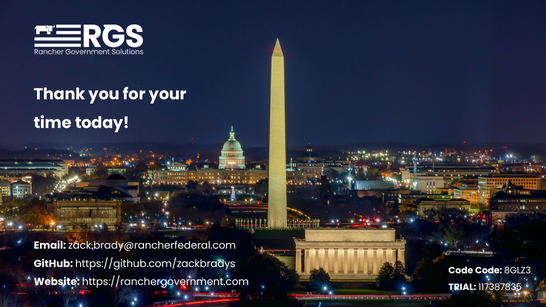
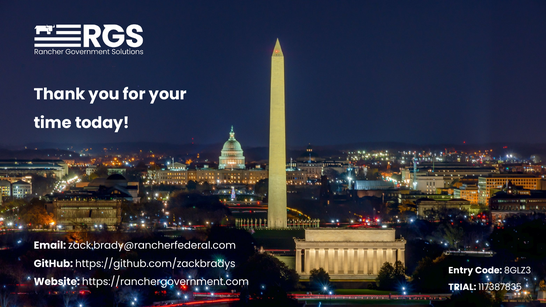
Code: Code -> Entry (461, 271)
